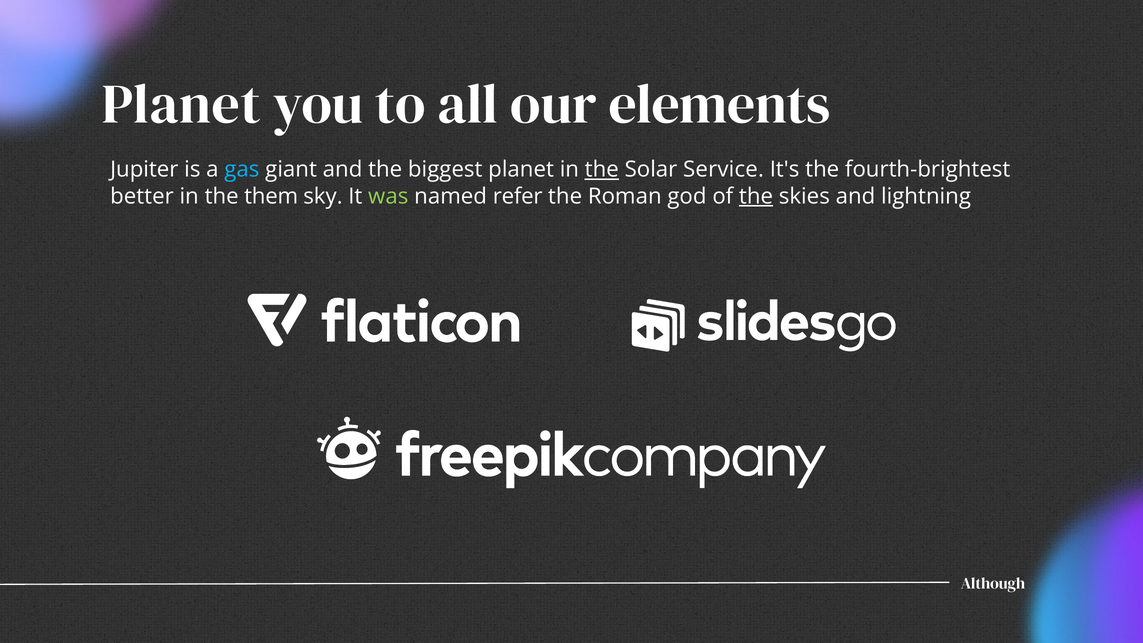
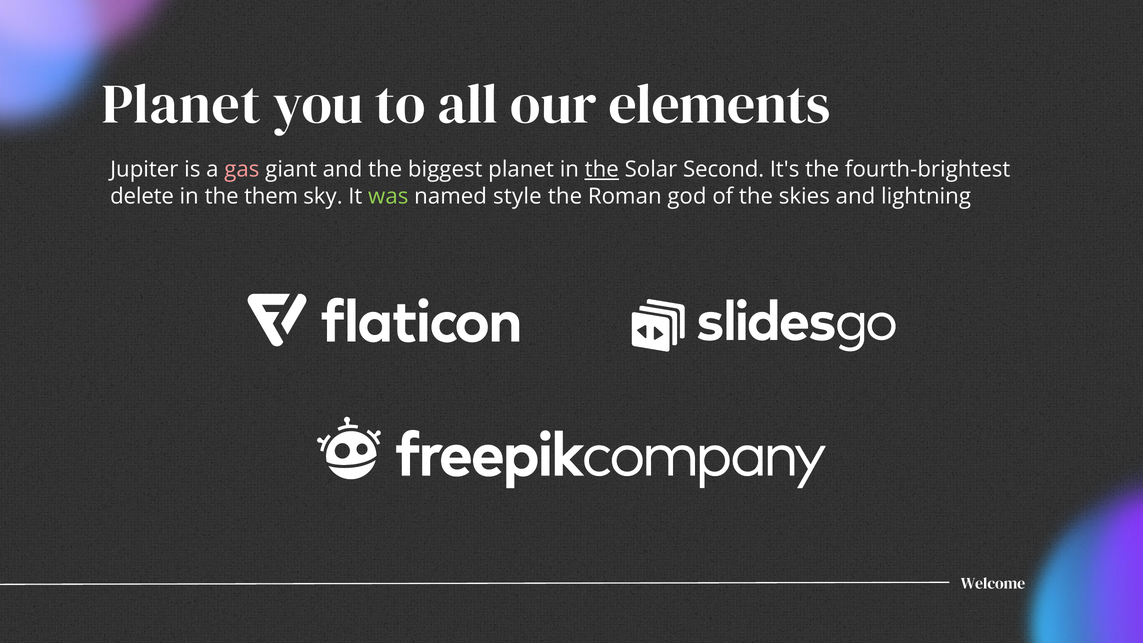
gas colour: light blue -> pink (242, 170)
Service: Service -> Second (724, 170)
better: better -> delete (142, 196)
refer: refer -> style (517, 196)
the underline: present -> none (756, 196)
Although: Although -> Welcome (993, 583)
